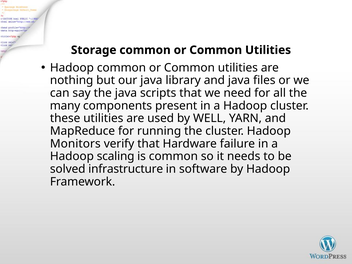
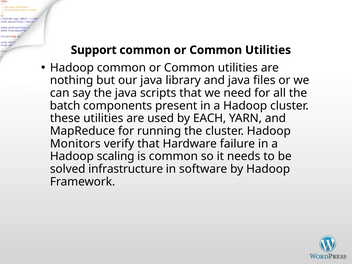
Storage: Storage -> Support (94, 50)
many: many -> batch (65, 106)
WELL: WELL -> EACH (210, 118)
